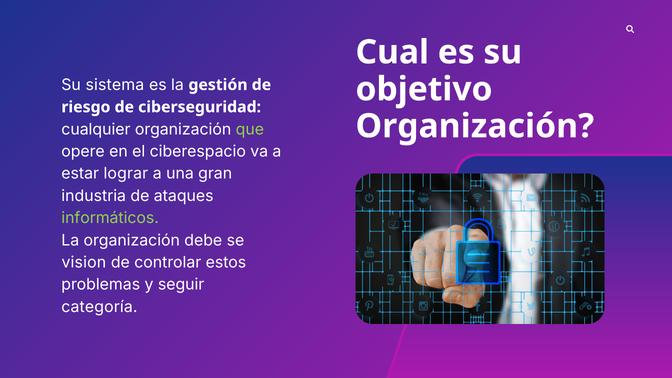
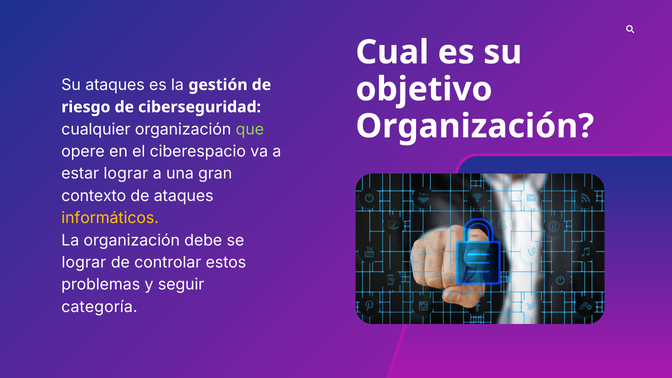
Su sistema: sistema -> ataques (115, 85)
industria: industria -> contexto (94, 196)
informáticos colour: light green -> yellow (110, 218)
vision: vision -> lograr (84, 263)
